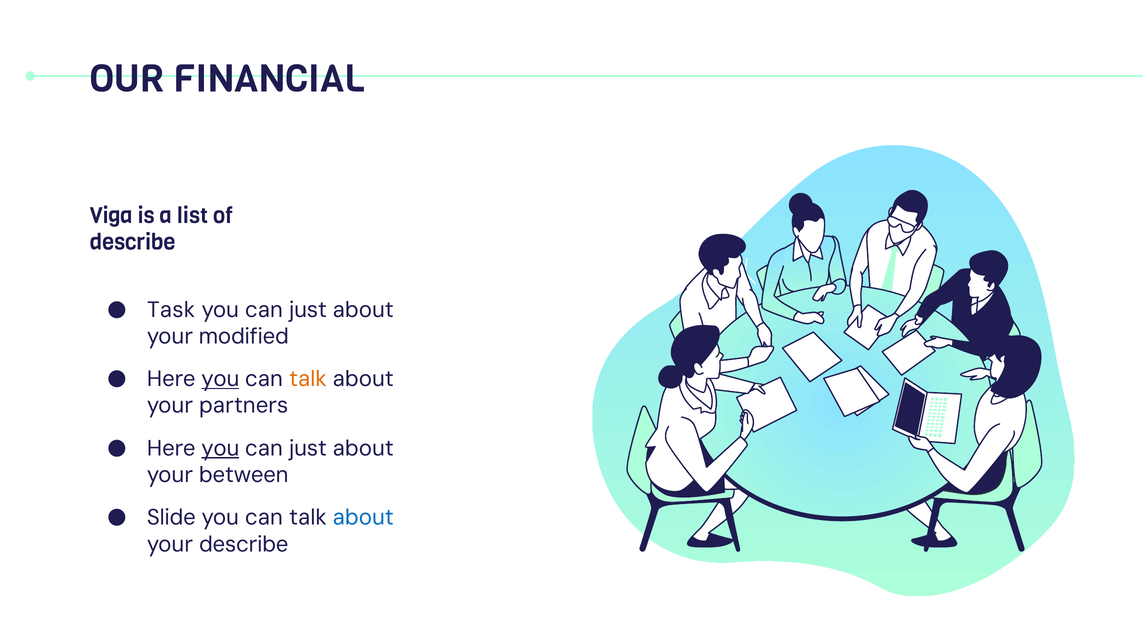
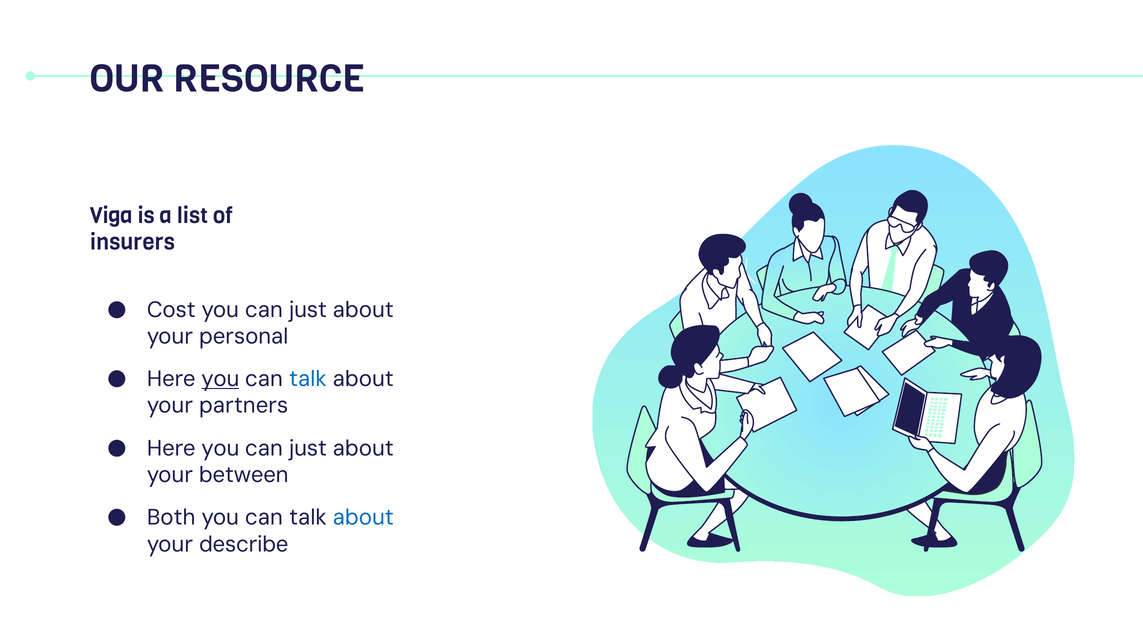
FINANCIAL: FINANCIAL -> RESOURCE (269, 79)
describe: describe -> insurers (132, 242)
Task: Task -> Cost (171, 310)
modified: modified -> personal (244, 336)
talk colour: orange -> blue (308, 379)
you underline: present -> none (220, 448)
Slide: Slide -> Both (171, 517)
